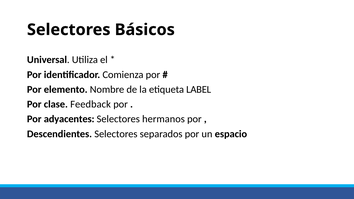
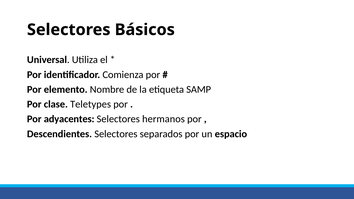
LABEL: LABEL -> SAMP (199, 89)
Feedback: Feedback -> Teletypes (91, 104)
